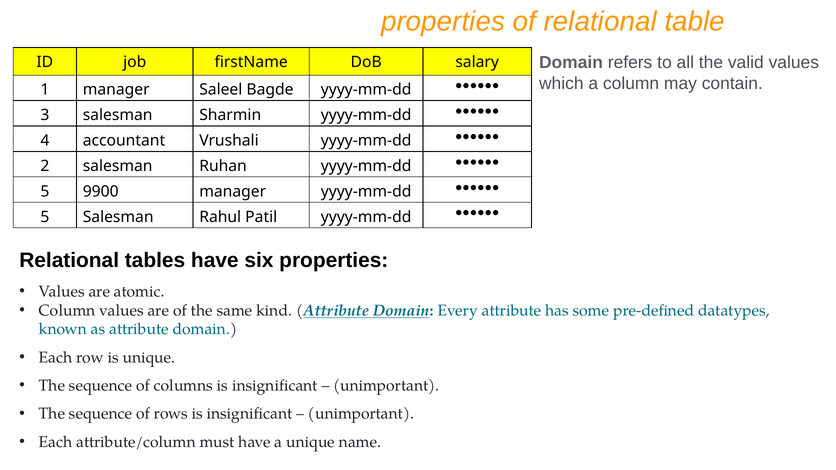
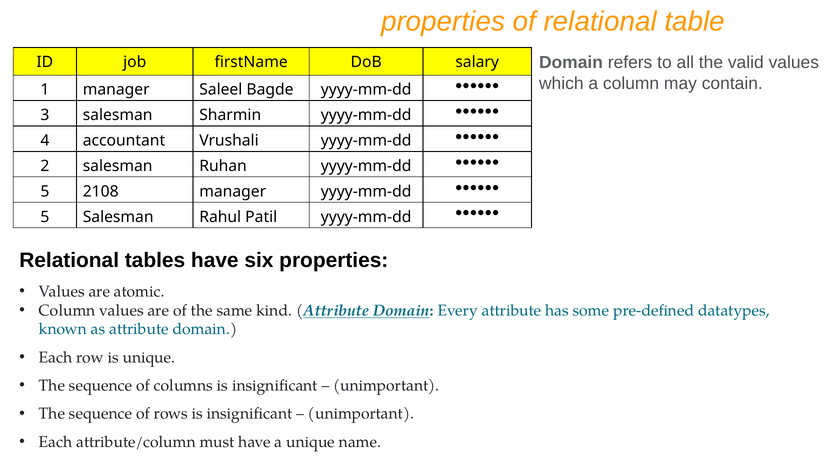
9900: 9900 -> 2108 (101, 192)
